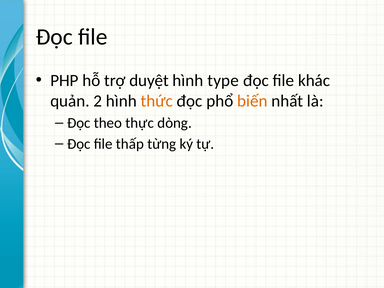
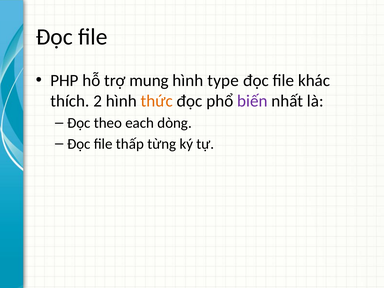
duyệt: duyệt -> mung (149, 80)
quản: quản -> thích (70, 101)
biến colour: orange -> purple (252, 101)
thực: thực -> each (140, 123)
